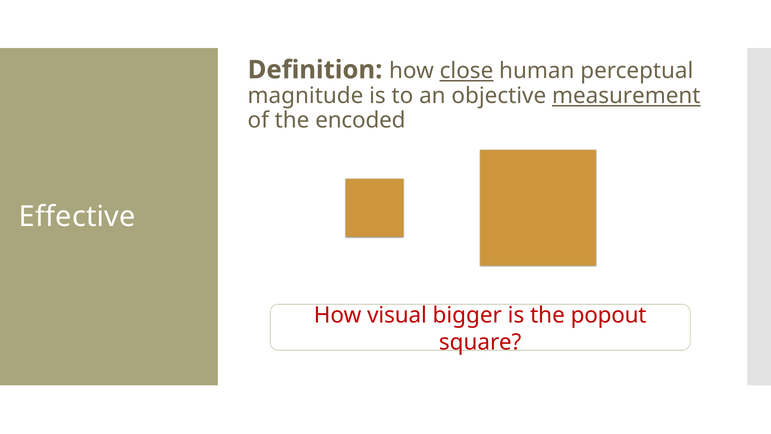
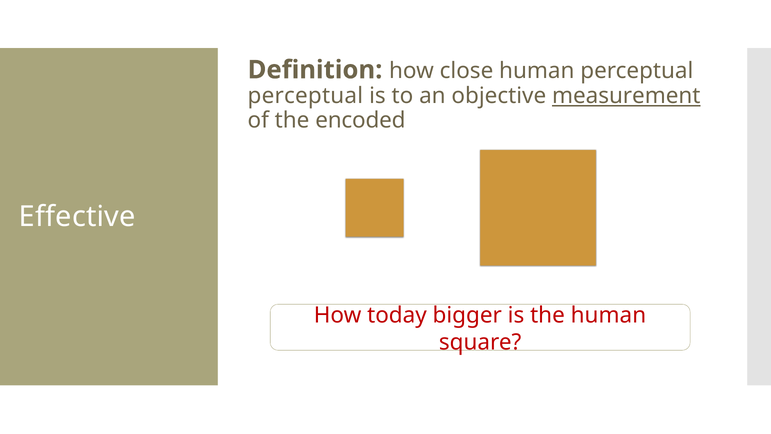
close underline: present -> none (466, 71)
magnitude: magnitude -> perceptual (305, 96)
visual: visual -> today (397, 315)
the popout: popout -> human (608, 315)
